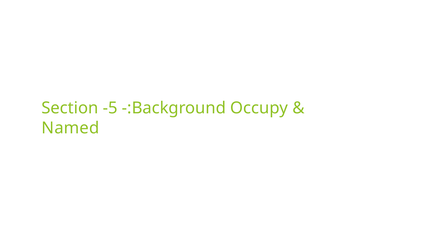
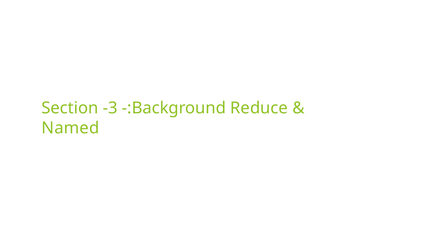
-5: -5 -> -3 (110, 108)
Occupy: Occupy -> Reduce (259, 108)
